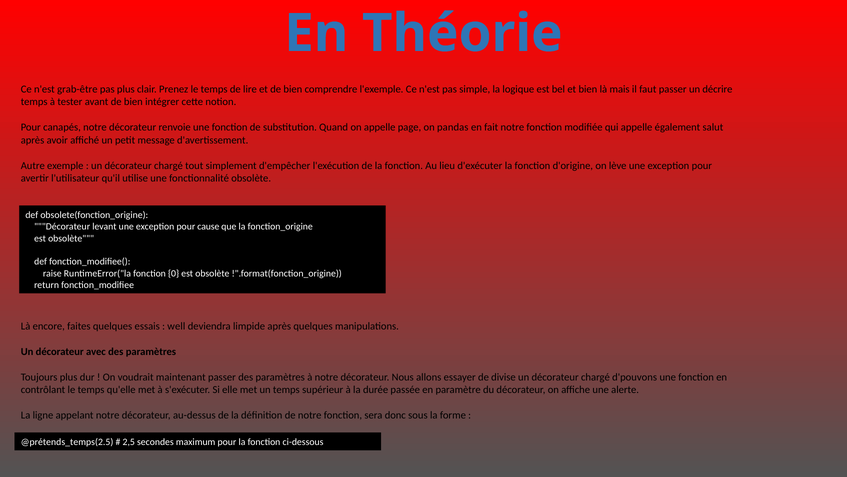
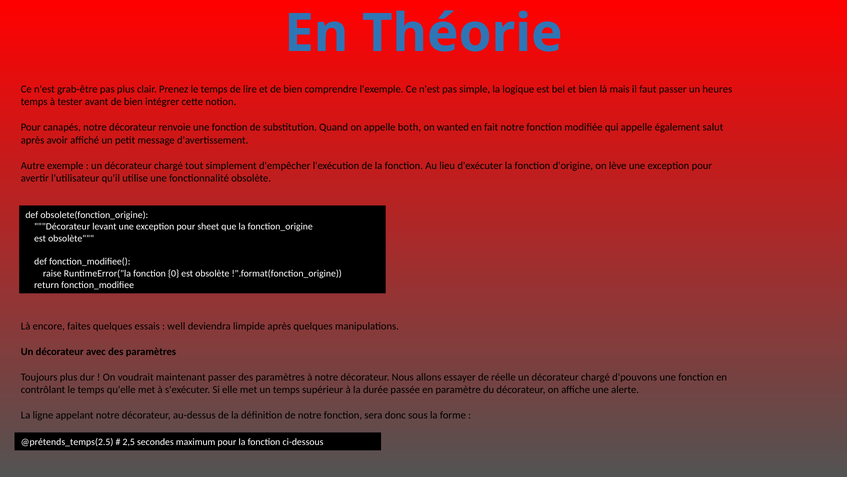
décrire: décrire -> heures (717, 89)
page: page -> both (409, 127)
pandas: pandas -> wanted (453, 127)
cause: cause -> sheet (208, 226)
divise: divise -> réelle (503, 377)
